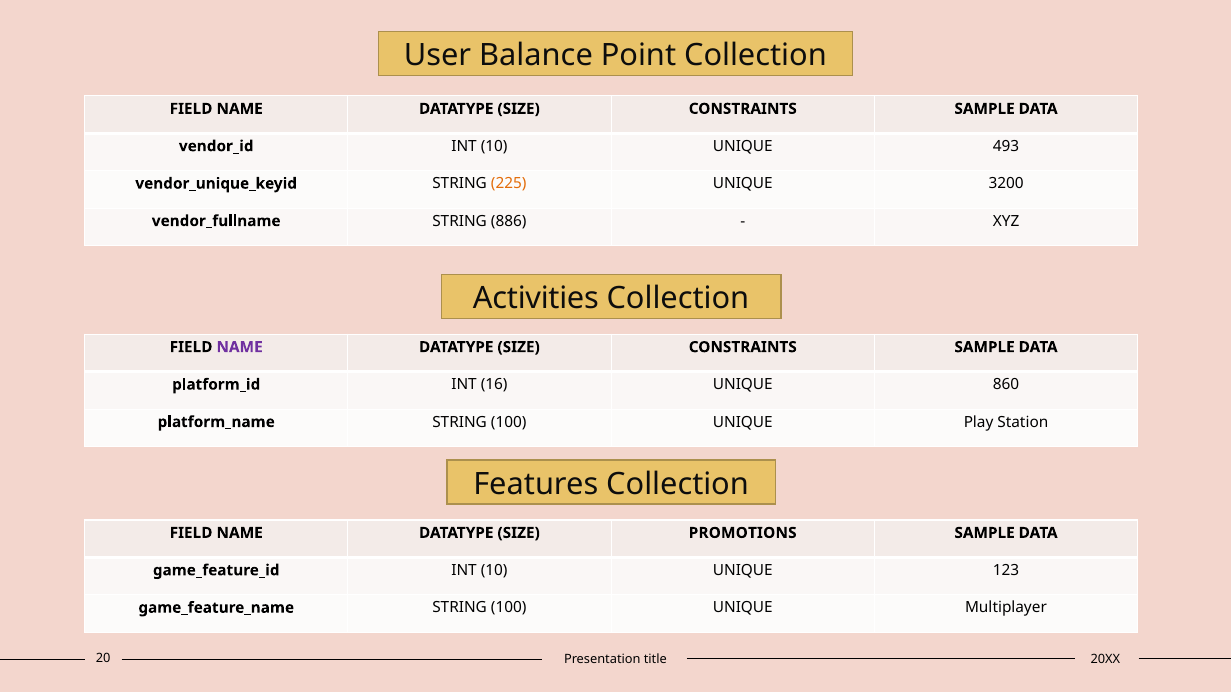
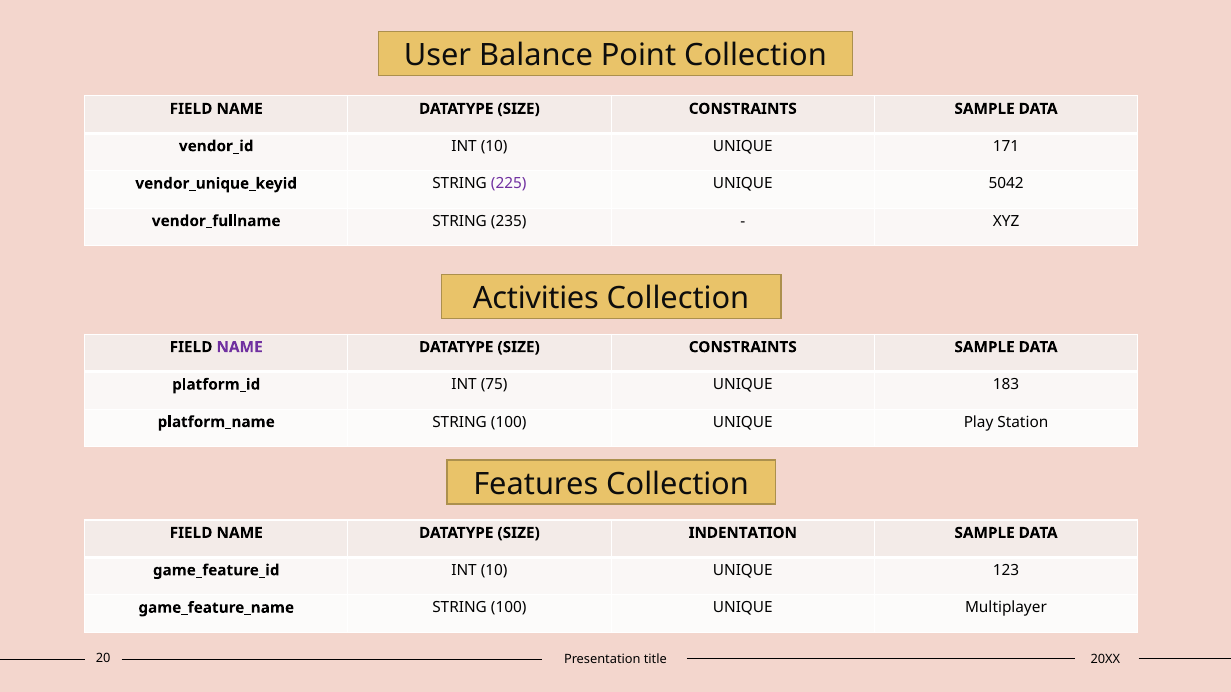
493: 493 -> 171 (1006, 146)
225 colour: orange -> purple (509, 184)
3200: 3200 -> 5042 (1006, 184)
886: 886 -> 235 (509, 221)
16: 16 -> 75 (494, 385)
860: 860 -> 183 (1006, 385)
PROMOTIONS: PROMOTIONS -> INDENTATION (743, 533)
